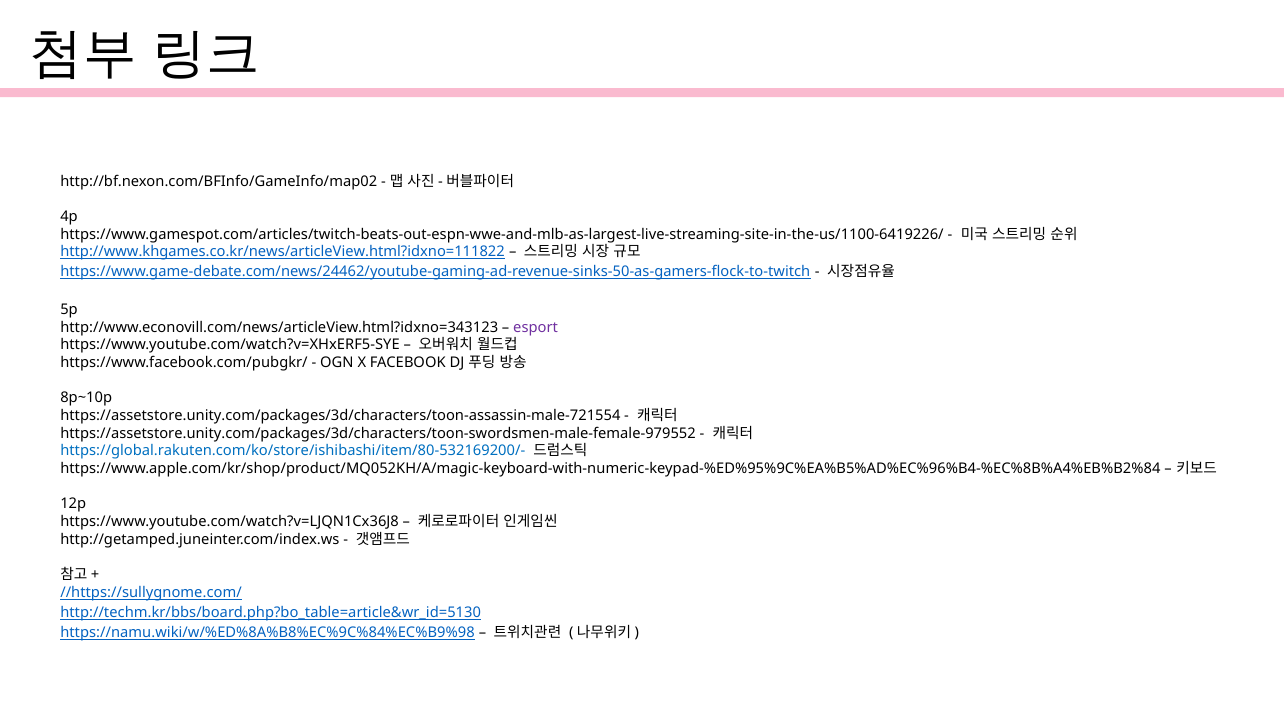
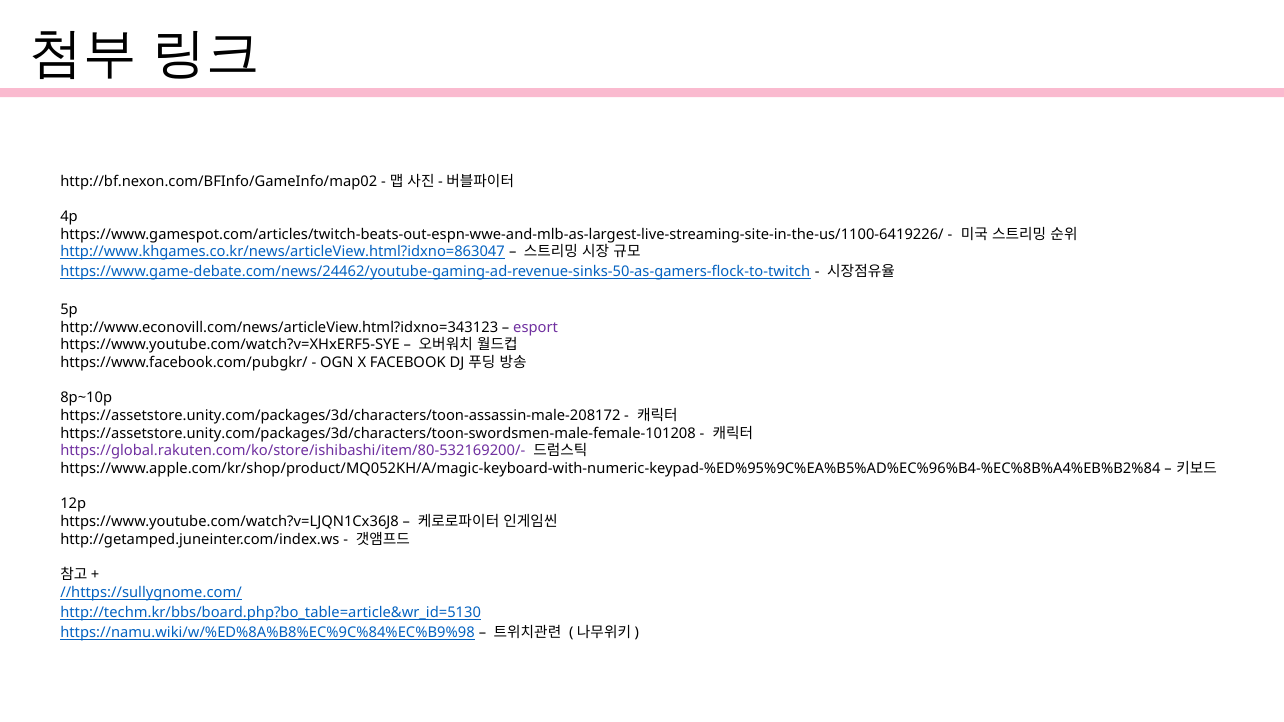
http://www.khgames.co.kr/news/articleView.html?idxno=111822: http://www.khgames.co.kr/news/articleView.html?idxno=111822 -> http://www.khgames.co.kr/news/articleView.html?idxno=863047 (283, 252)
https://assetstore.unity.com/packages/3d/characters/toon-assassin-male-721554: https://assetstore.unity.com/packages/3d/characters/toon-assassin-male-721554 -> https://assetstore.unity.com/packages/3d/characters/toon-assassin-male-208172 (340, 416)
https://assetstore.unity.com/packages/3d/characters/toon-swordsmen-male-female-979552: https://assetstore.unity.com/packages/3d/characters/toon-swordsmen-male-female-979552 -> https://assetstore.unity.com/packages/3d/characters/toon-swordsmen-male-female-101208 (378, 434)
https://global.rakuten.com/ko/store/ishibashi/item/80-532169200/- colour: blue -> purple (293, 451)
